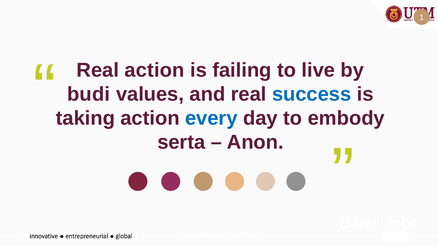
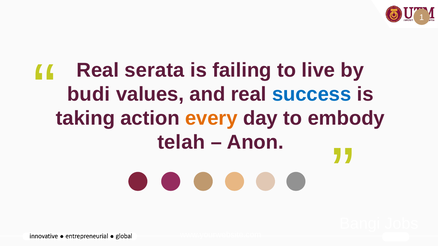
Real action: action -> serata (155, 70)
every colour: blue -> orange (211, 118)
serta: serta -> telah (181, 143)
